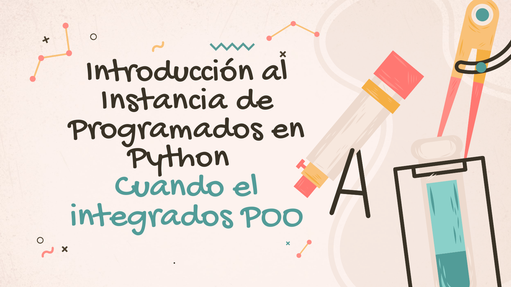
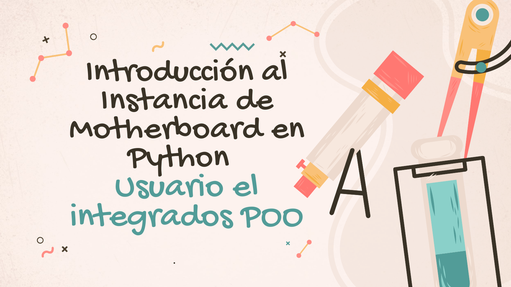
Programados: Programados -> Motherboard (166, 126)
Cuando: Cuando -> Usuario (169, 184)
